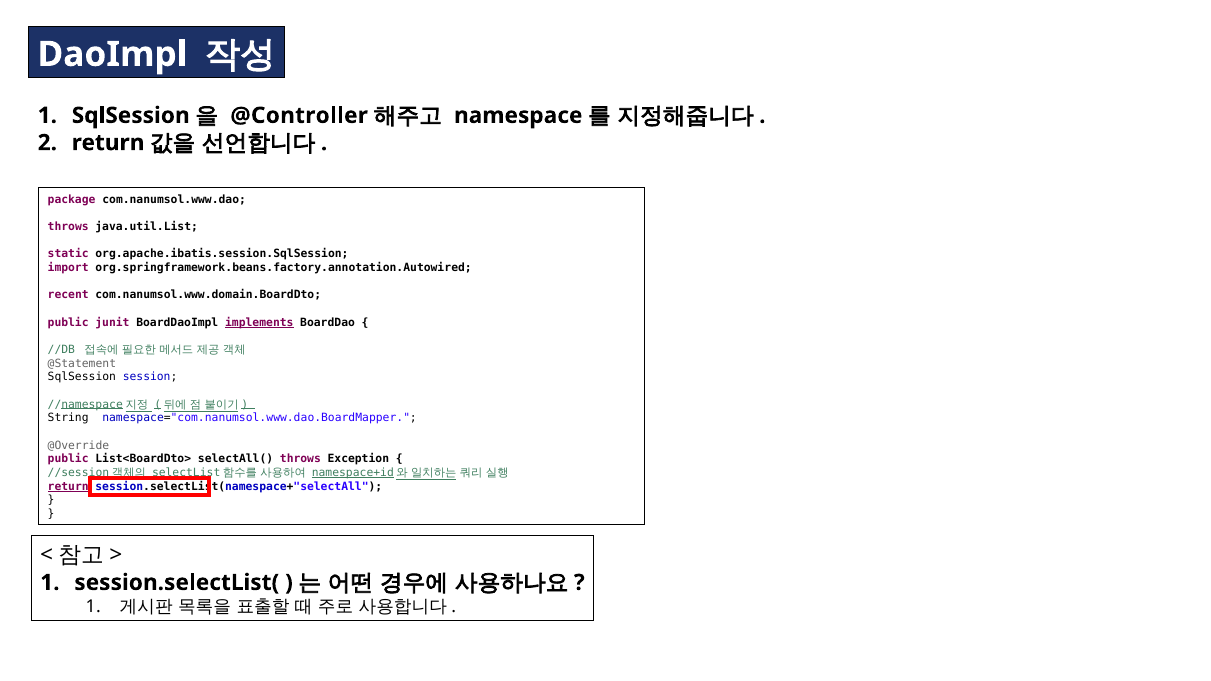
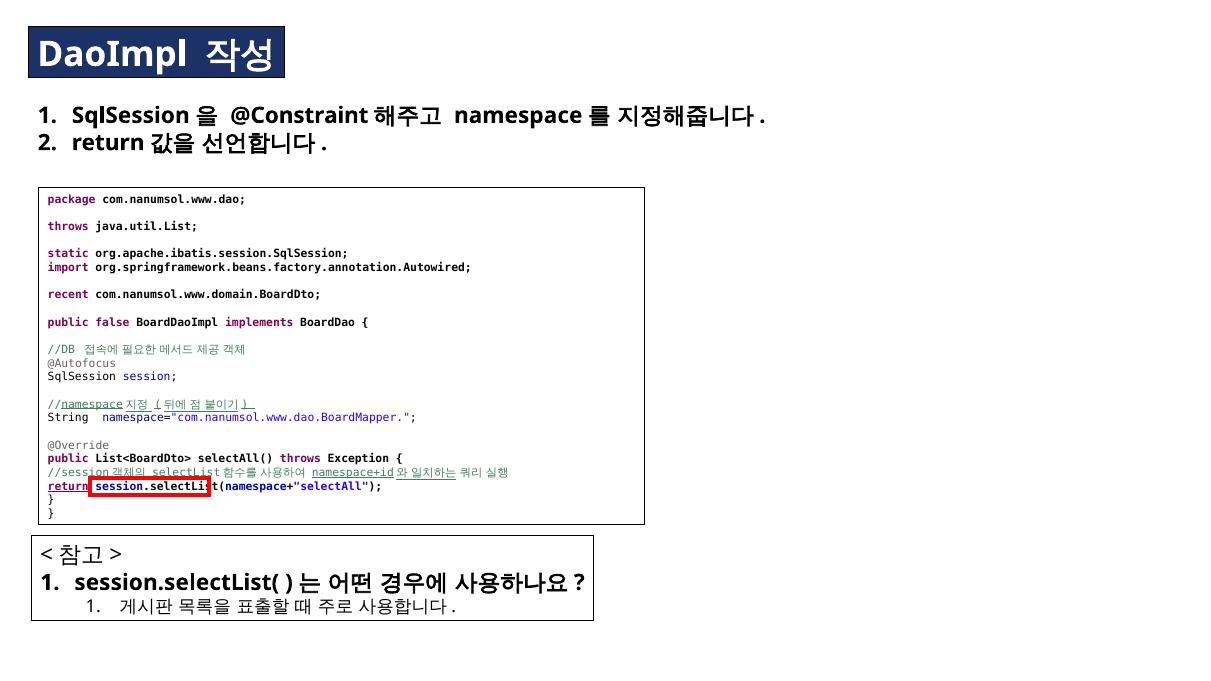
@Controller: @Controller -> @Constraint (299, 115)
junit: junit -> false (112, 323)
implements underline: present -> none (259, 323)
@Statement: @Statement -> @Autofocus (82, 364)
